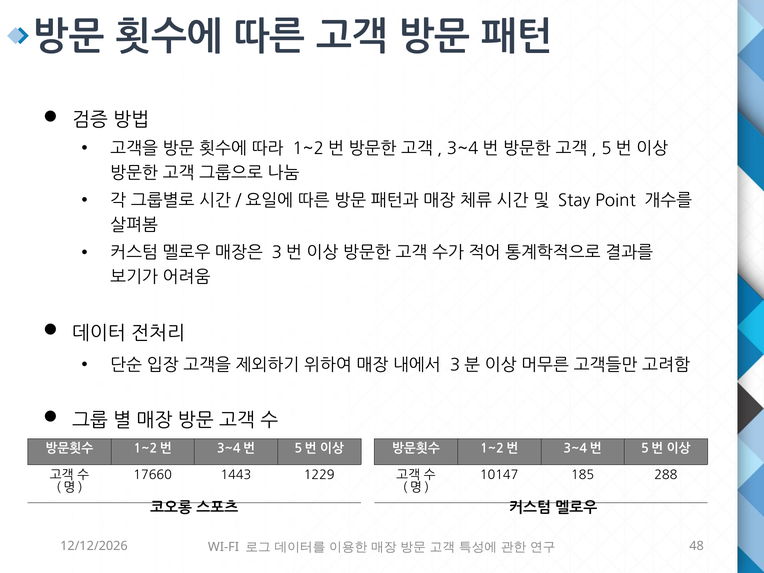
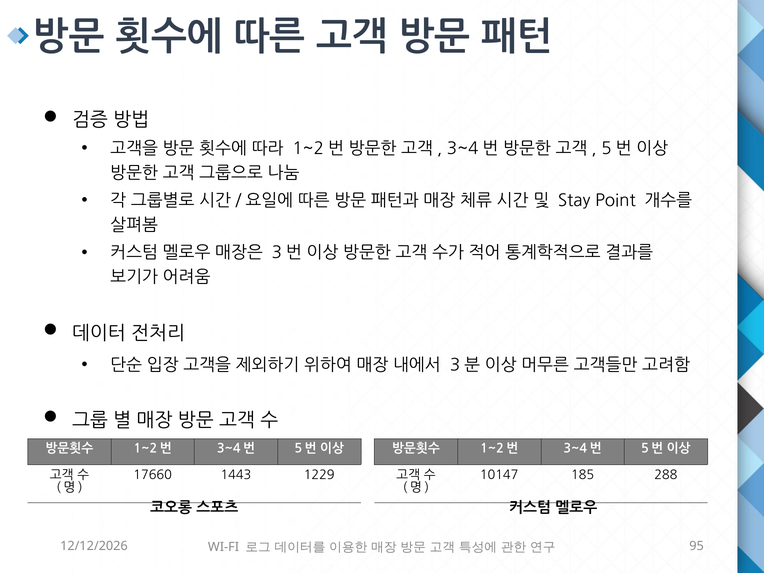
48: 48 -> 95 (697, 546)
